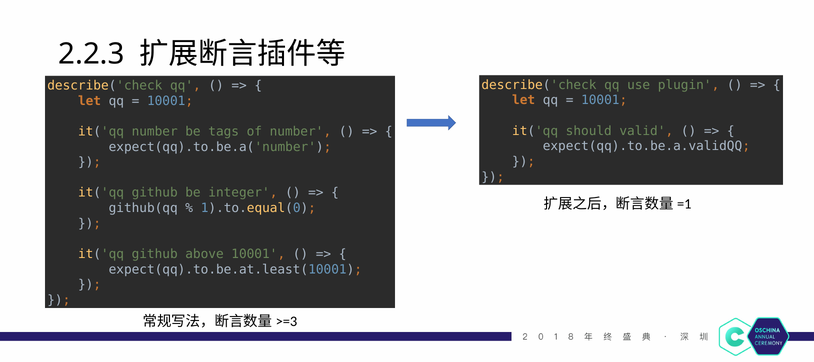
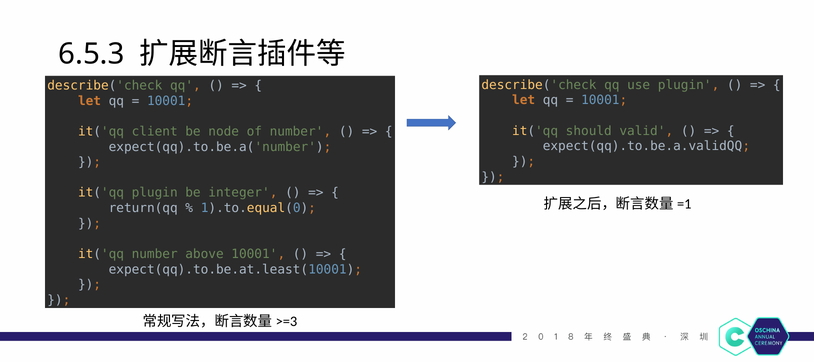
2.2.3: 2.2.3 -> 6.5.3 (91, 54)
it('qq number: number -> client (155, 131)
tags: tags -> node (224, 131)
github: github -> plugin (155, 193)
github(qq: github(qq -> return(qq (143, 208)
github: github -> number (155, 254)
